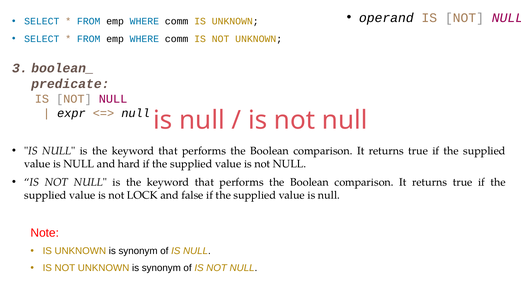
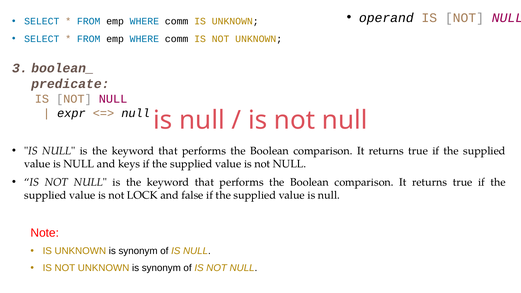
hard: hard -> keys (129, 164)
